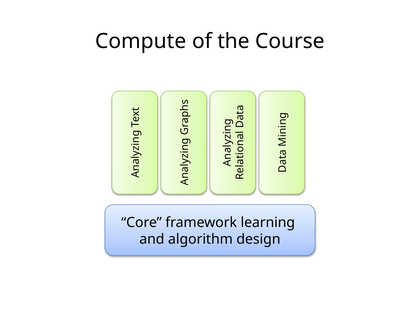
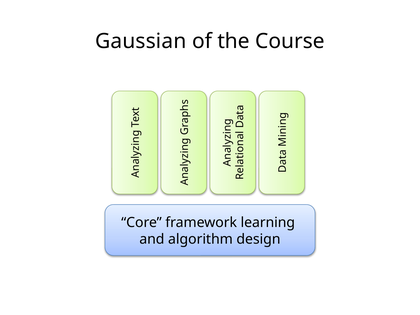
Compute: Compute -> Gaussian (141, 41)
